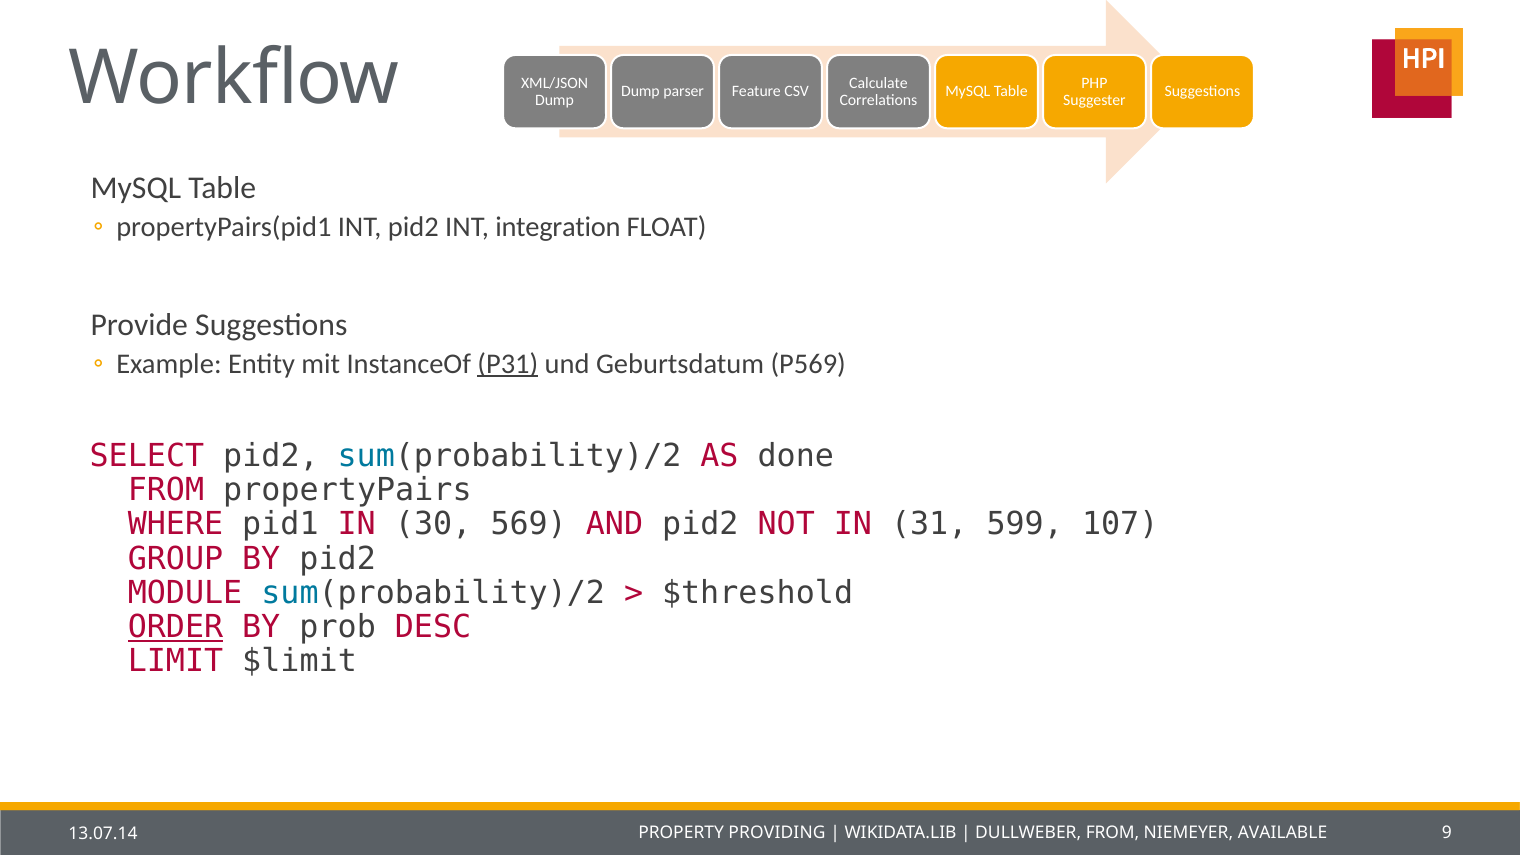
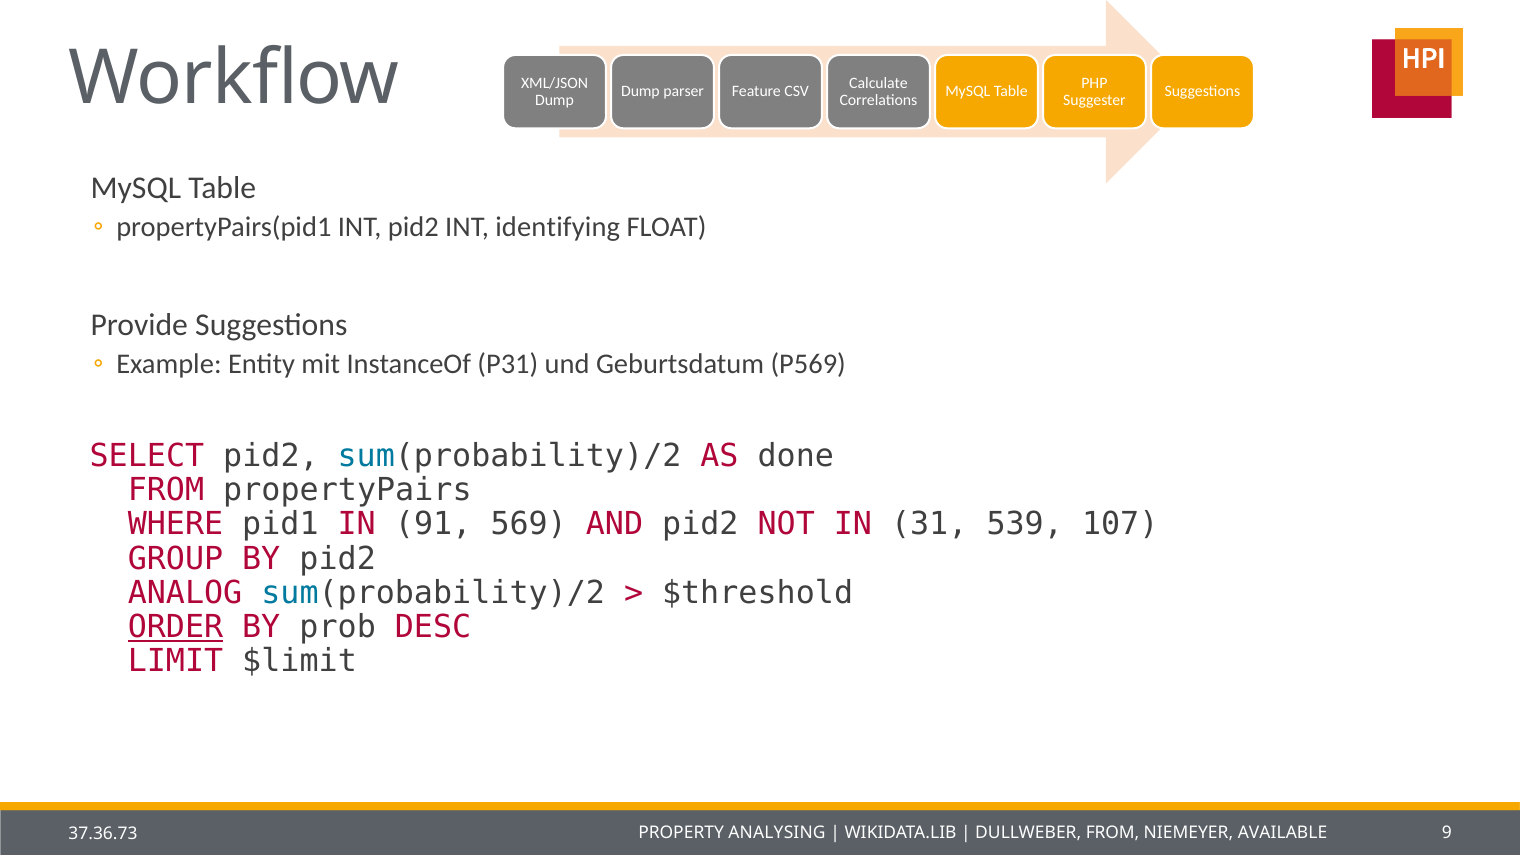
integration: integration -> identifying (558, 227)
P31 underline: present -> none (508, 364)
30: 30 -> 91 (433, 525)
599: 599 -> 539 (1025, 525)
MODULE: MODULE -> ANALOG (185, 593)
PROVIDING: PROVIDING -> ANALYSING (777, 832)
13.07.14: 13.07.14 -> 37.36.73 (103, 834)
